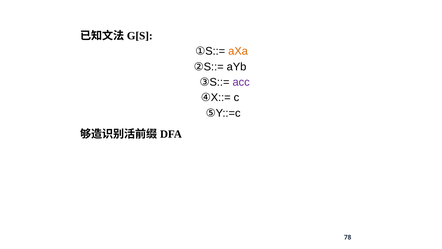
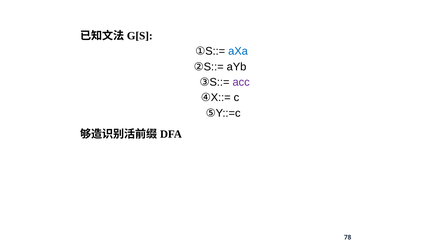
aXa colour: orange -> blue (238, 51)
